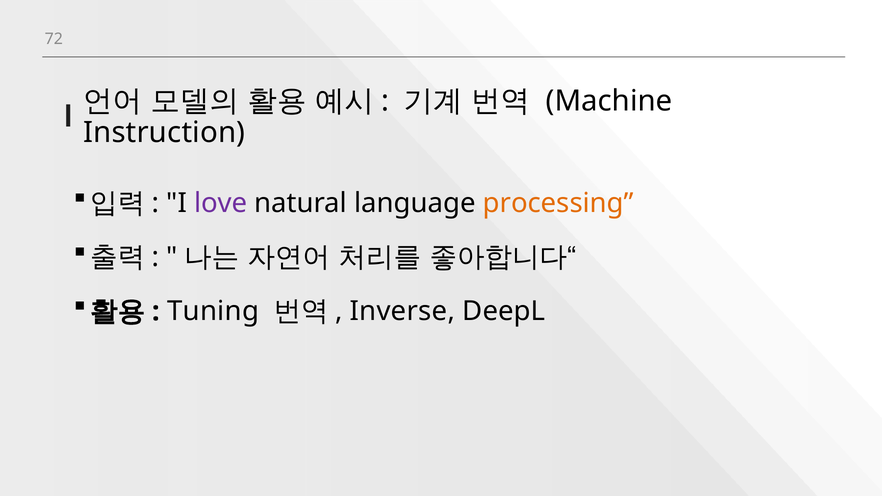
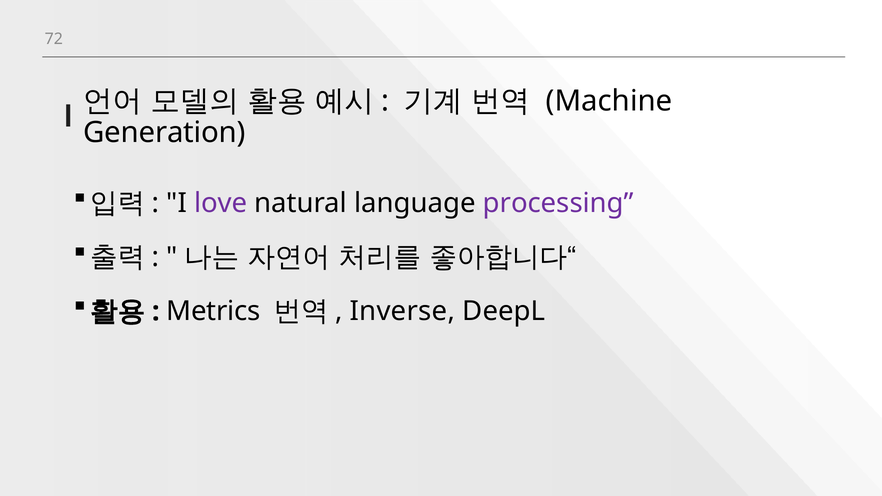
Instruction: Instruction -> Generation (164, 133)
processing colour: orange -> purple (558, 203)
Tuning: Tuning -> Metrics (213, 311)
